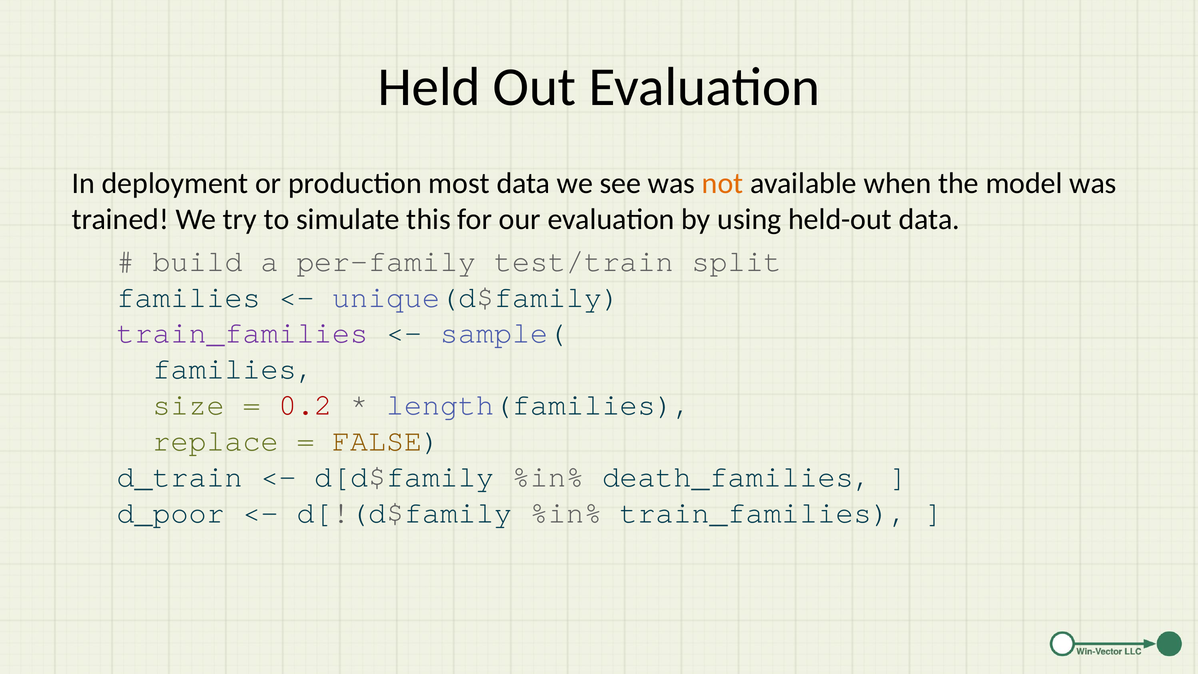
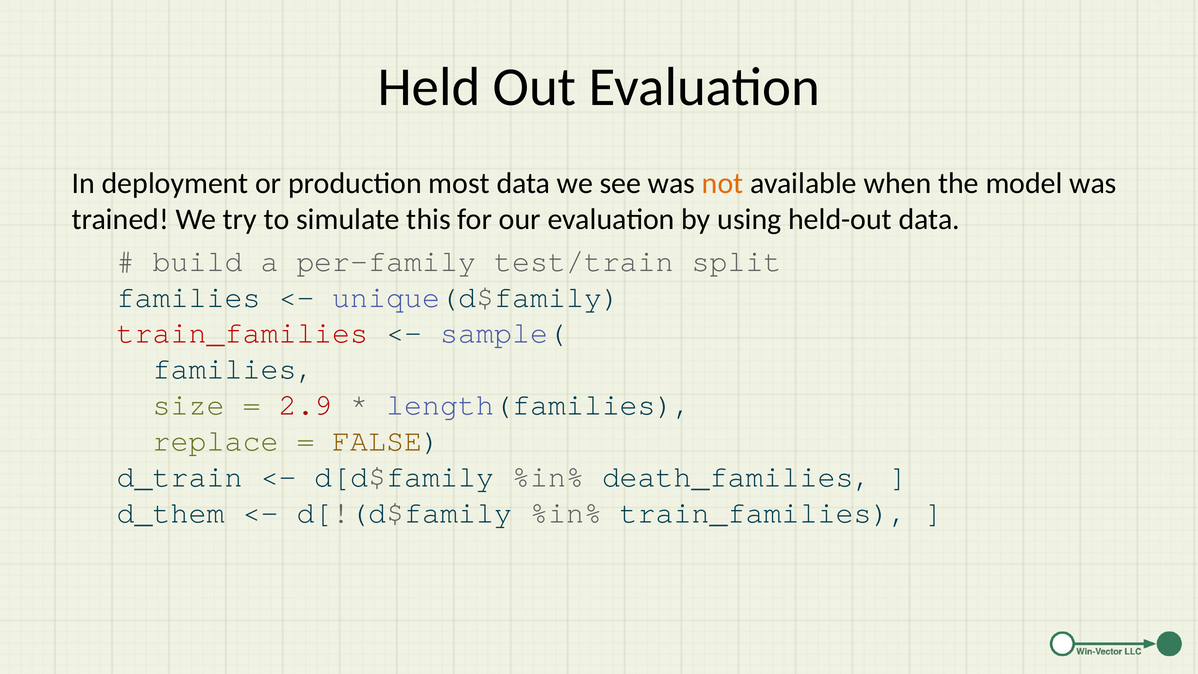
train_families colour: purple -> red (243, 333)
0.2: 0.2 -> 2.9 (306, 405)
d_poor: d_poor -> d_them (171, 513)
